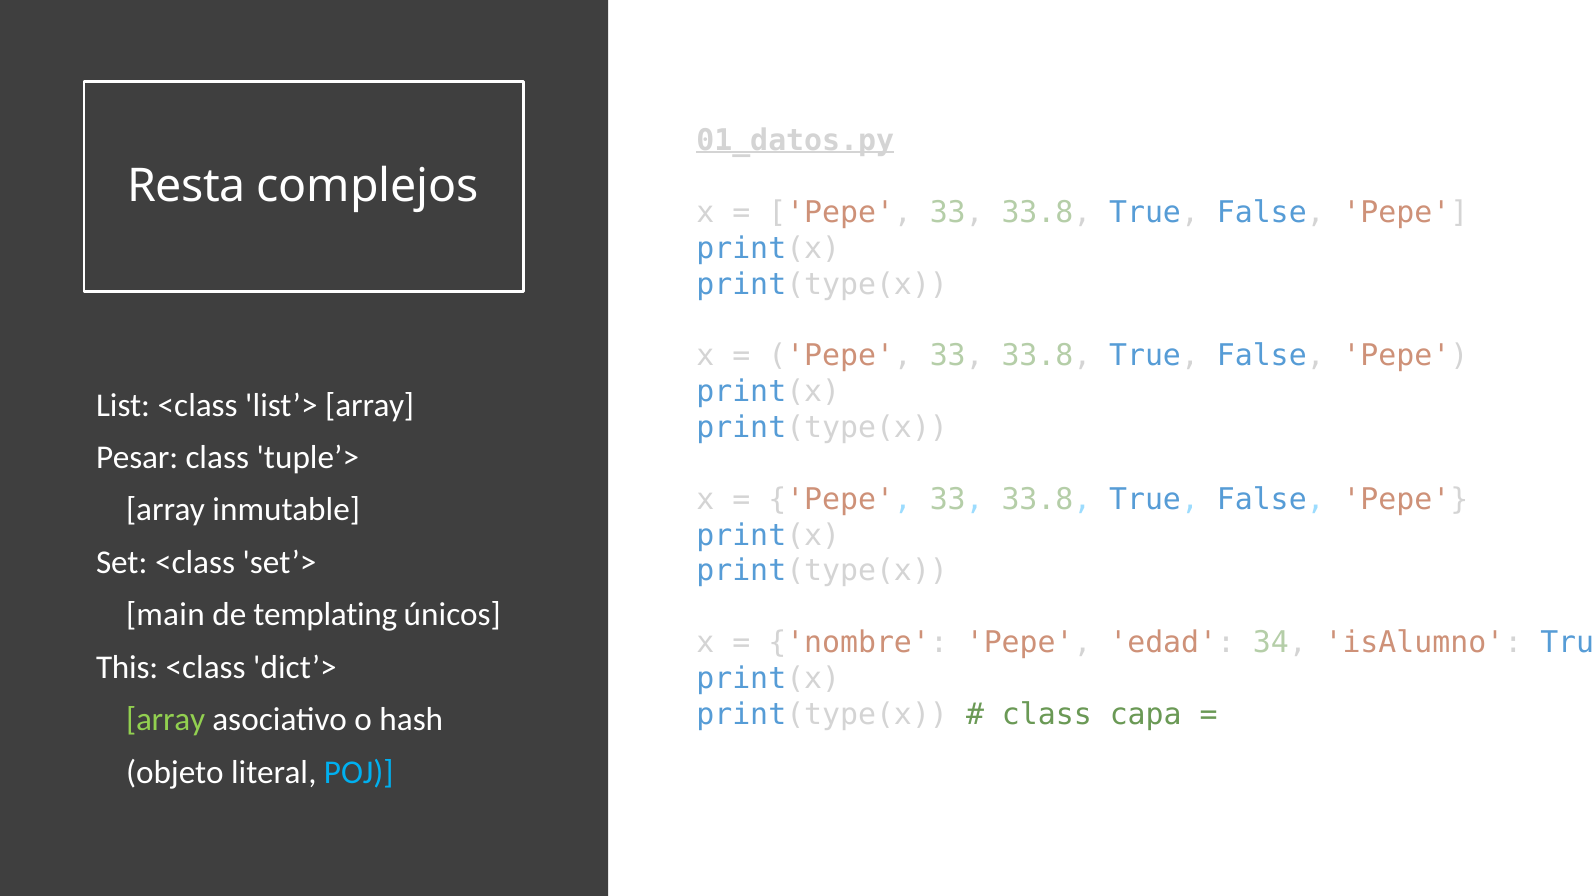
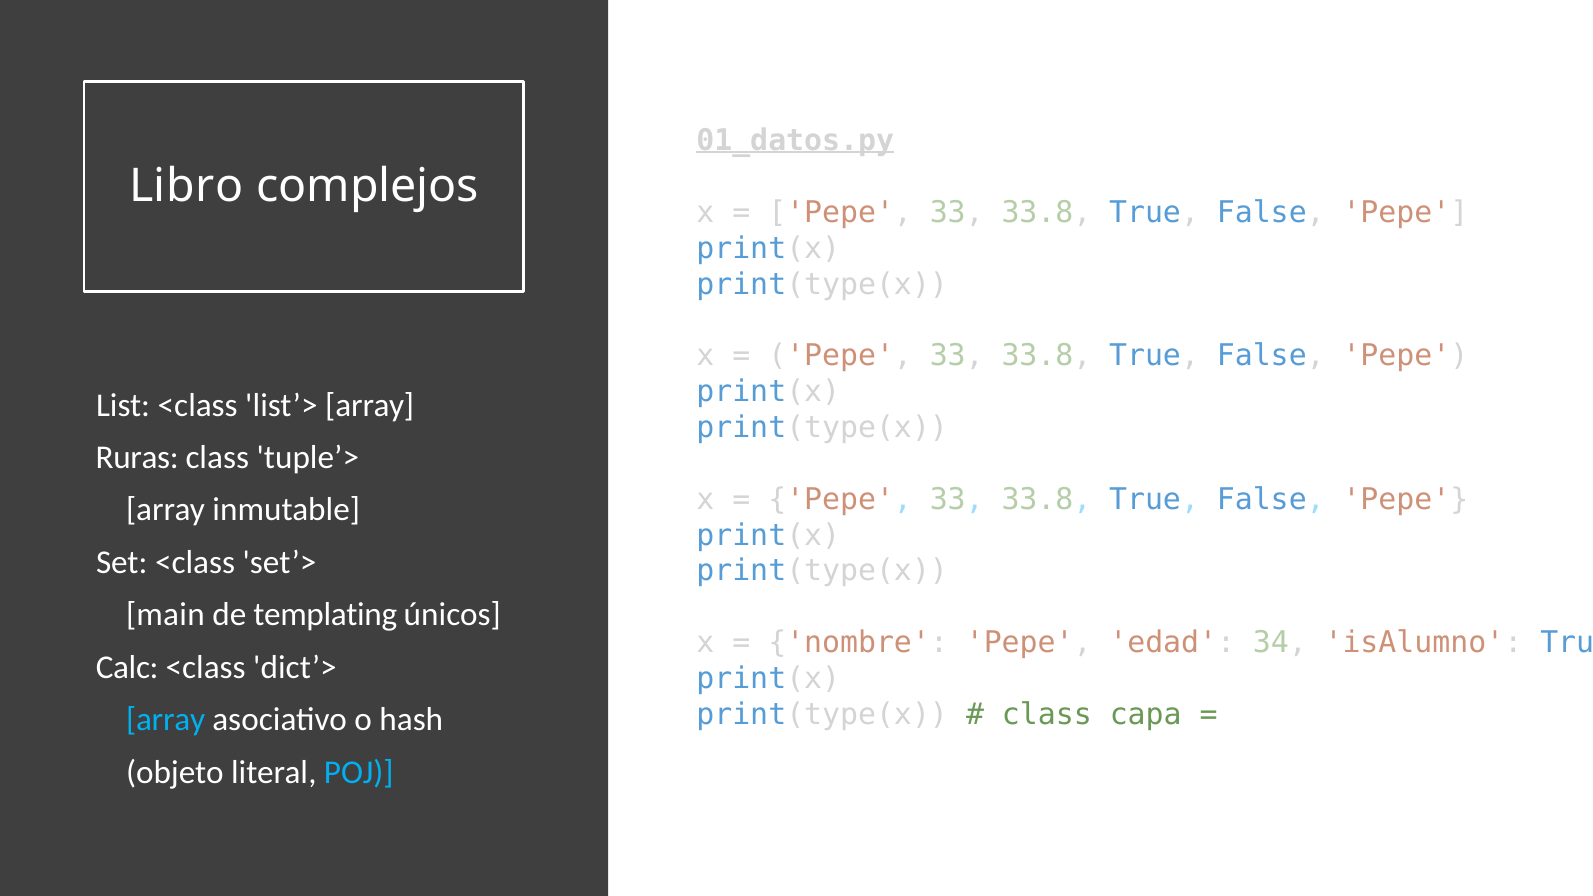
Resta: Resta -> Libro (186, 186)
Pesar: Pesar -> Ruras (137, 458)
This: This -> Calc (127, 668)
array colour: light green -> light blue (166, 720)
